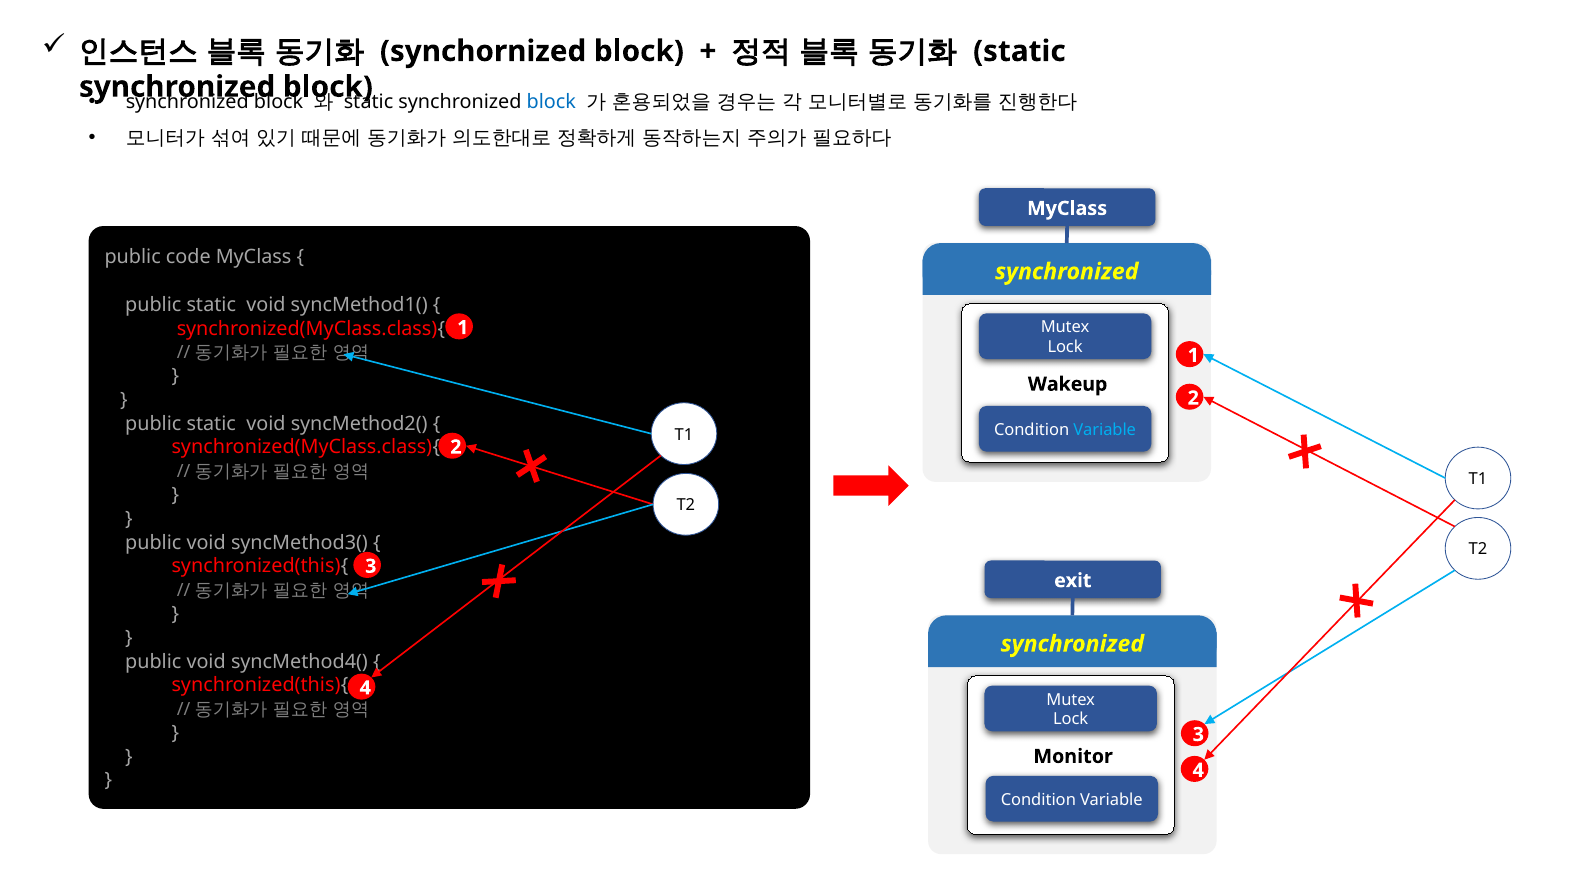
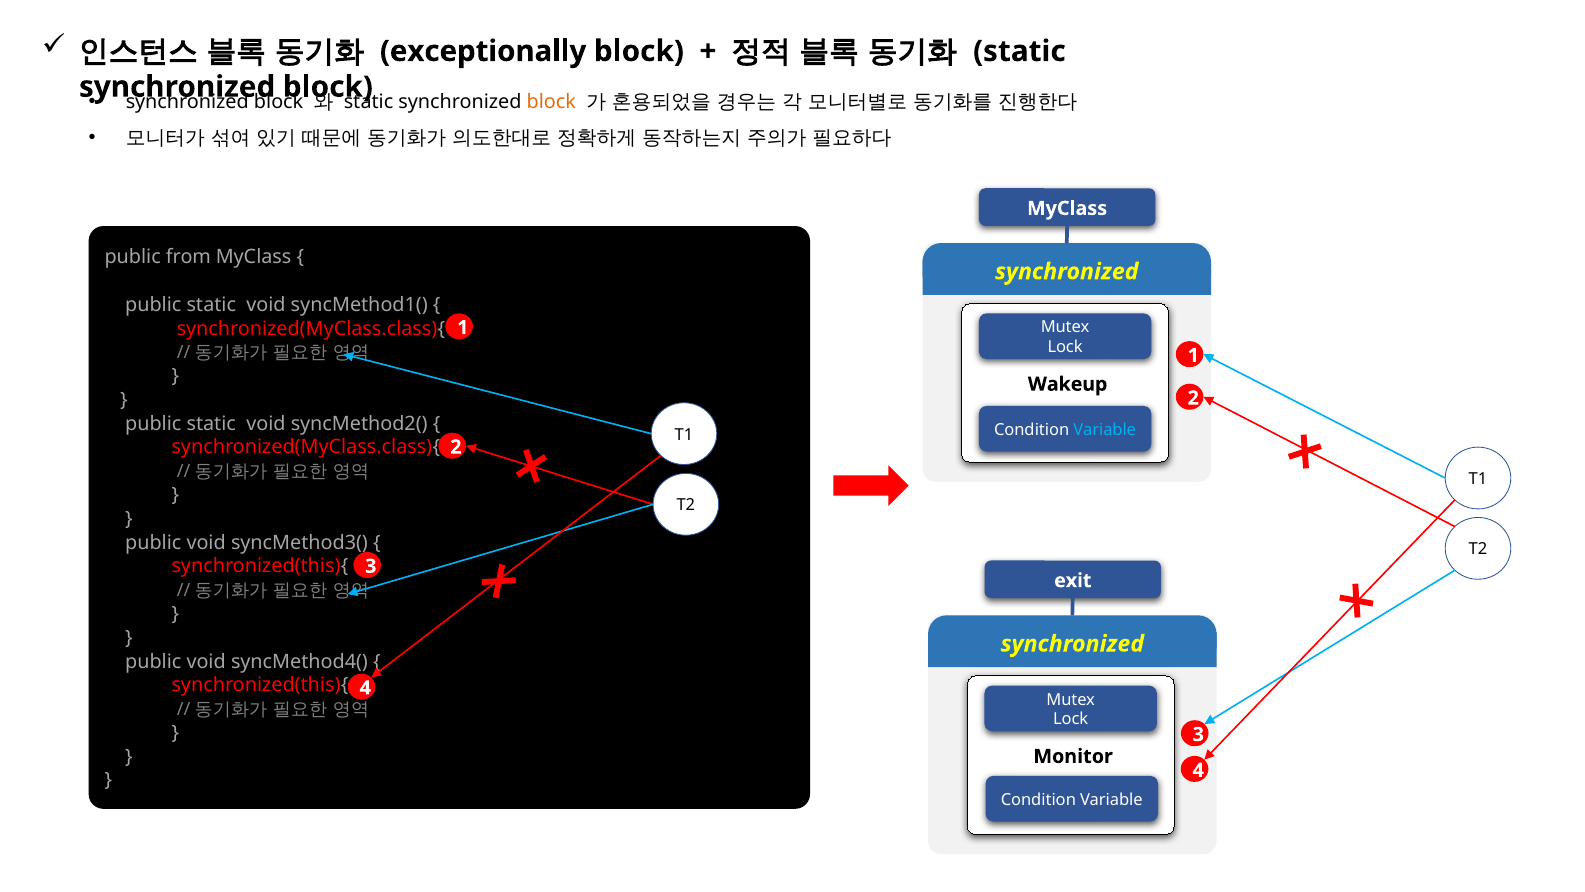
synchornized: synchornized -> exceptionally (483, 51)
block colour: blue -> orange (551, 102)
code: code -> from (188, 257)
